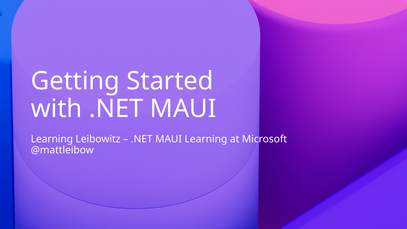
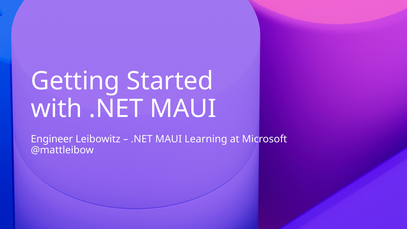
Learning: Learning -> Engineer (52, 139)
